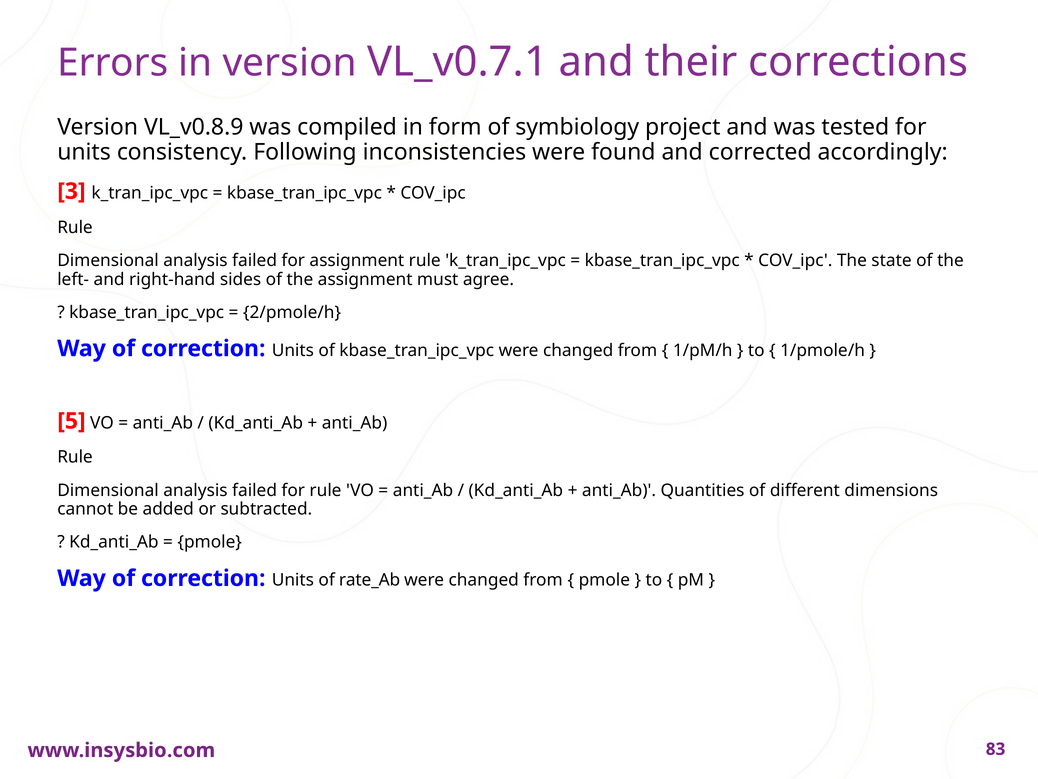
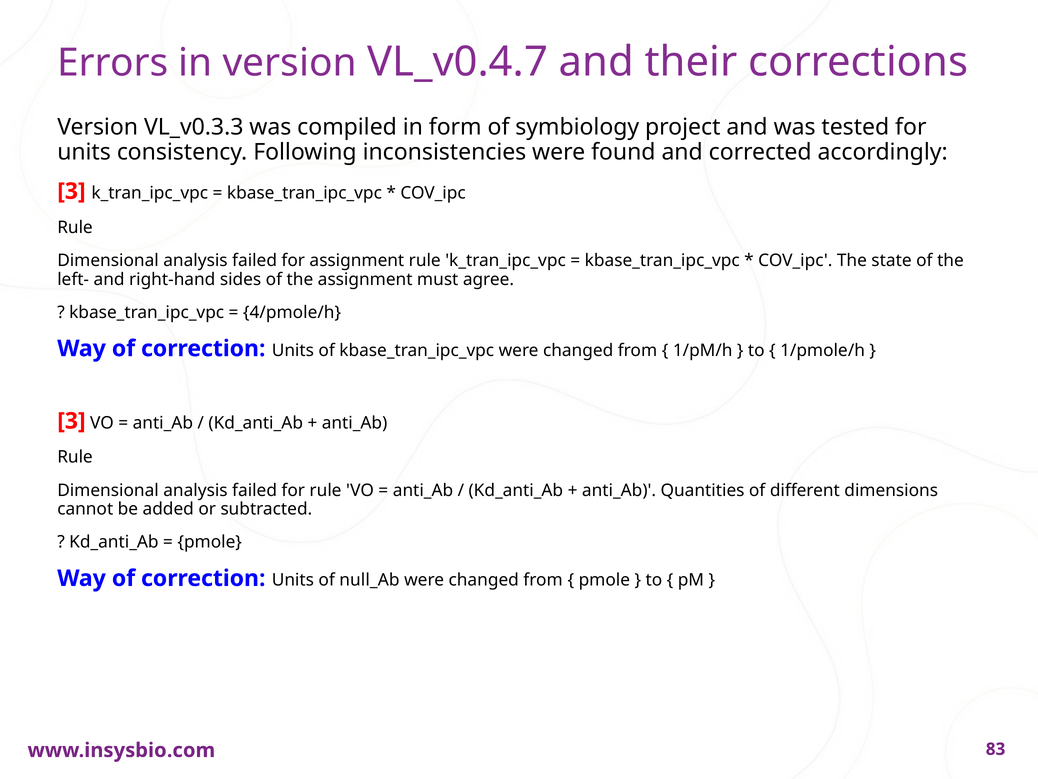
VL_v0.7.1: VL_v0.7.1 -> VL_v0.4.7 (457, 62)
VL_v0.8.9: VL_v0.8.9 -> VL_v0.3.3 (194, 127)
2/pmole/h: 2/pmole/h -> 4/pmole/h (292, 312)
5: 5 -> 3 (71, 421)
rate_Ab: rate_Ab -> null_Ab (369, 580)
